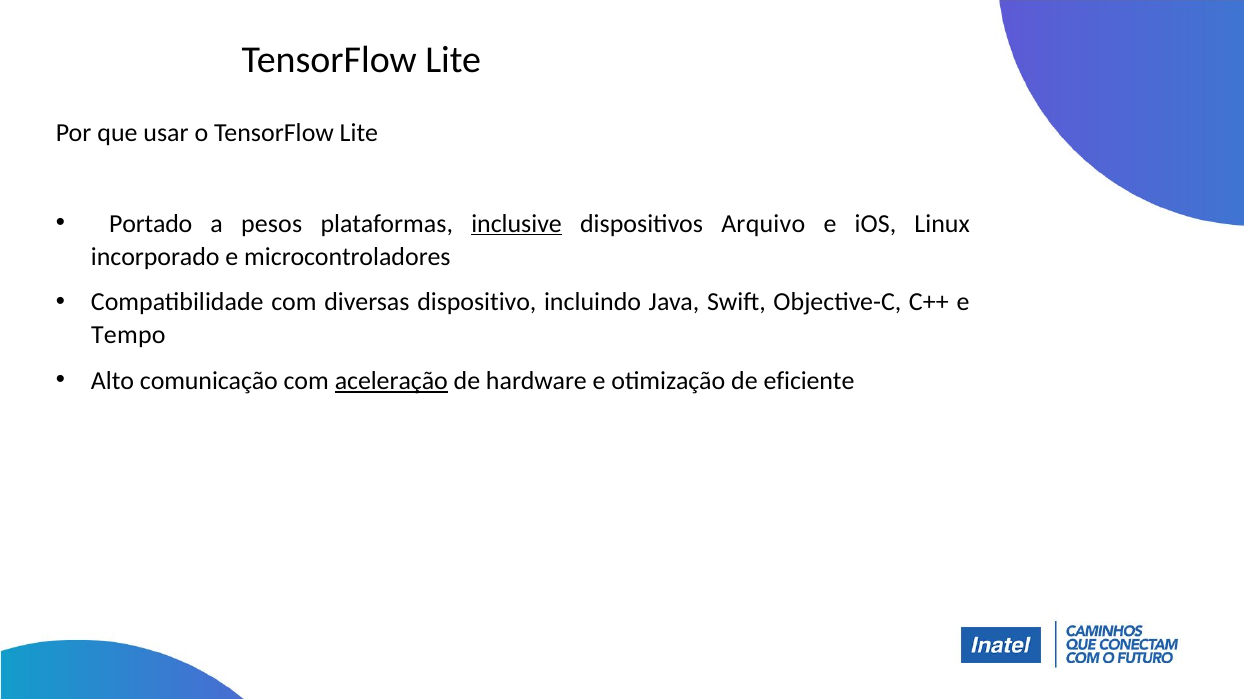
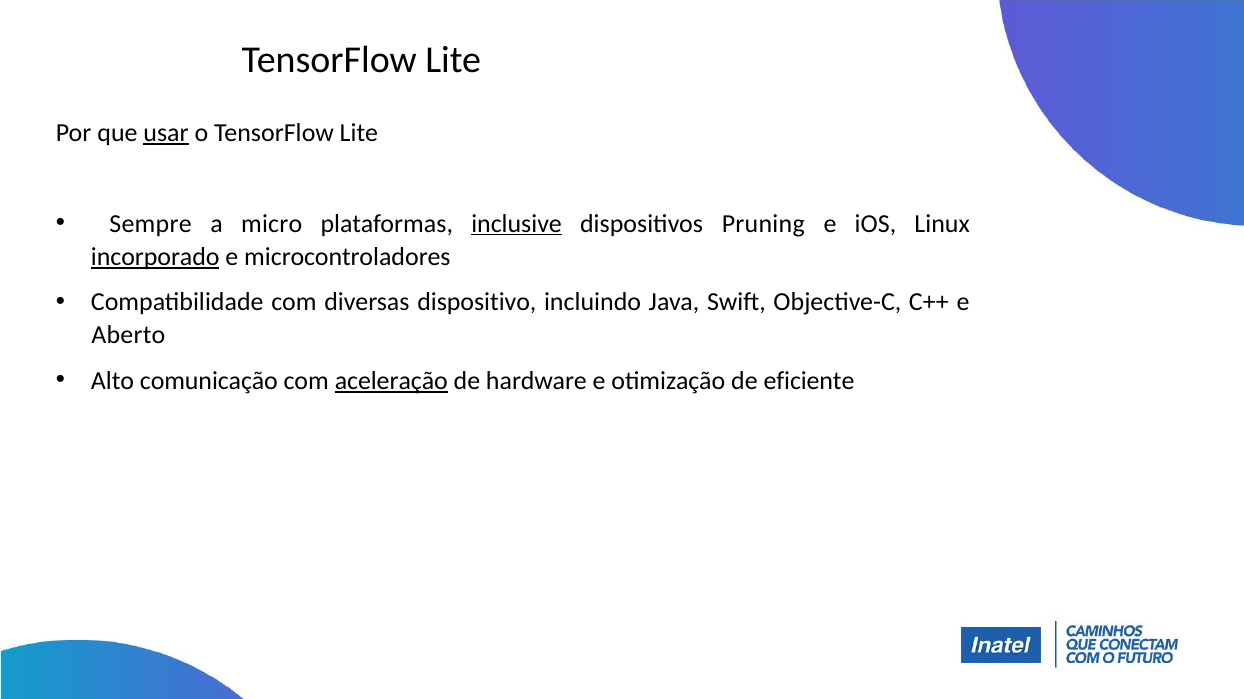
usar underline: none -> present (166, 133)
Portado: Portado -> Sempre (151, 224)
pesos: pesos -> micro (272, 224)
Arquivo: Arquivo -> Pruning (763, 224)
incorporado underline: none -> present (155, 257)
Tempo: Tempo -> Aberto (128, 336)
